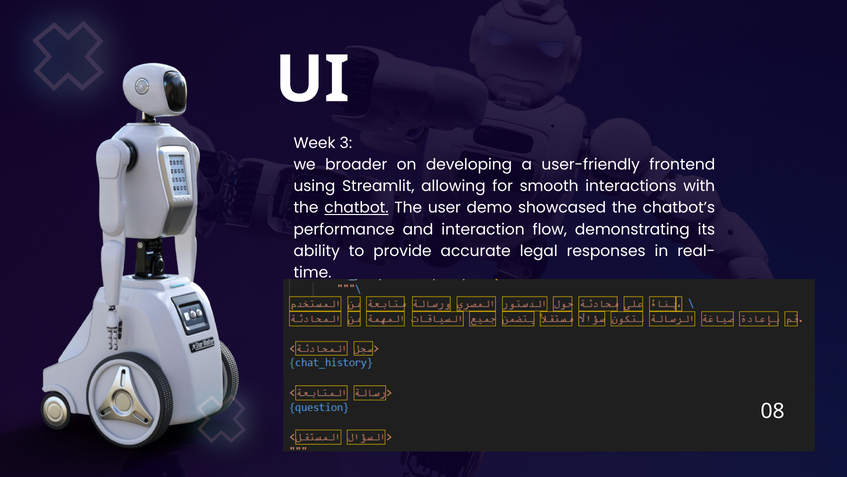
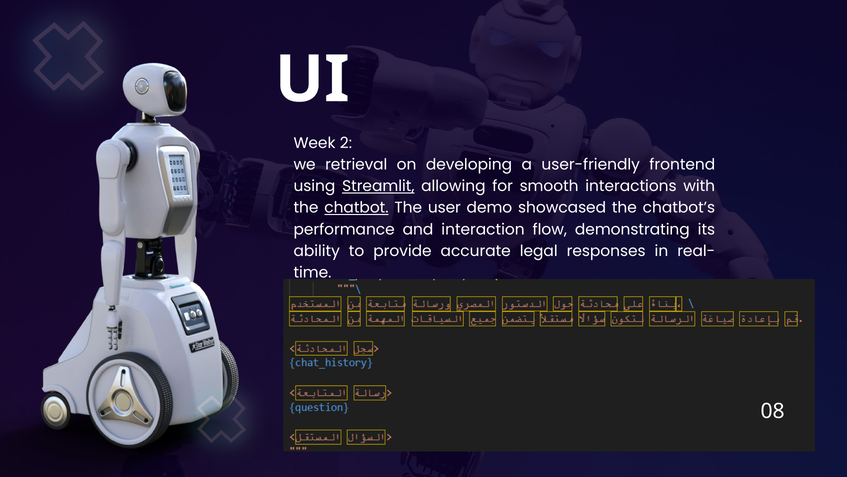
3: 3 -> 2 (346, 143)
broader: broader -> retrieval (356, 165)
Streamlit underline: none -> present (378, 186)
